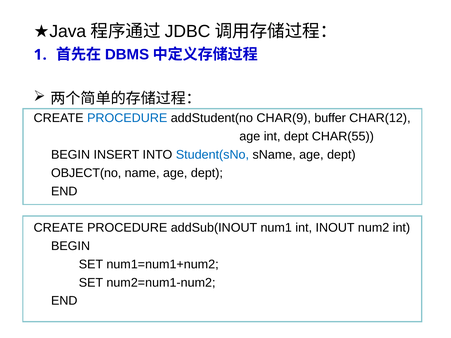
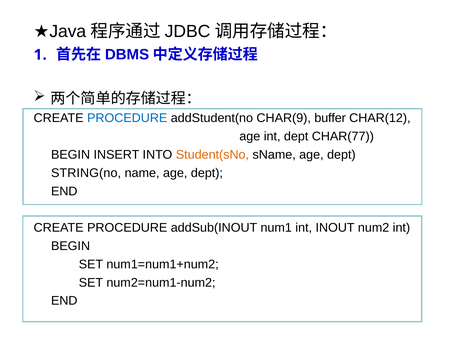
CHAR(55: CHAR(55 -> CHAR(77 (343, 136)
Student(sNo colour: blue -> orange (212, 155)
OBJECT(no: OBJECT(no -> STRING(no (86, 173)
